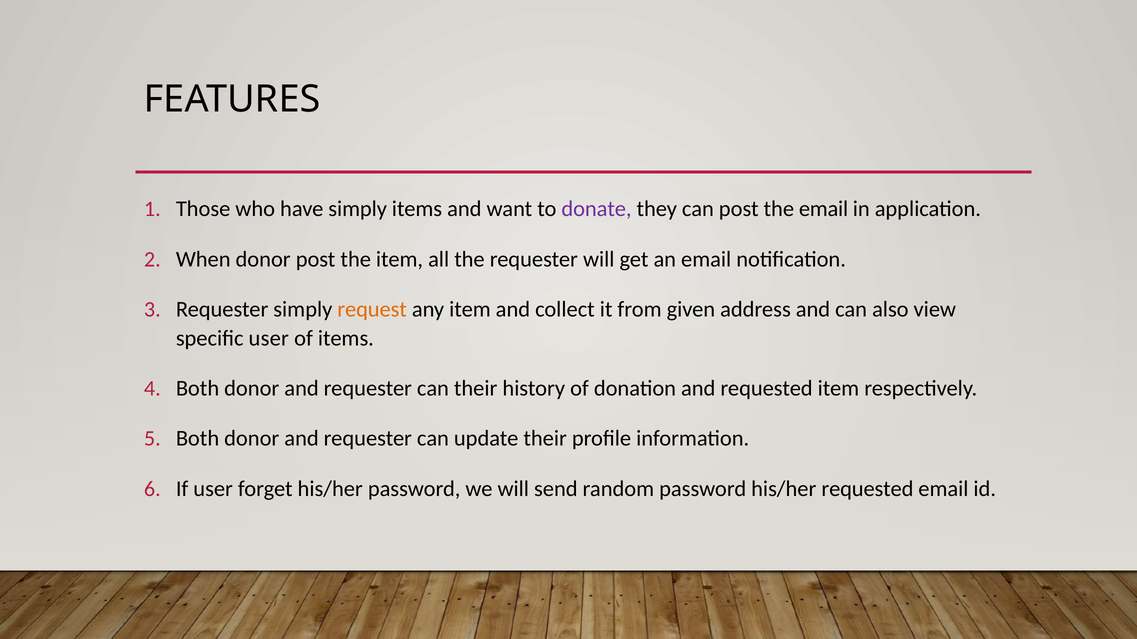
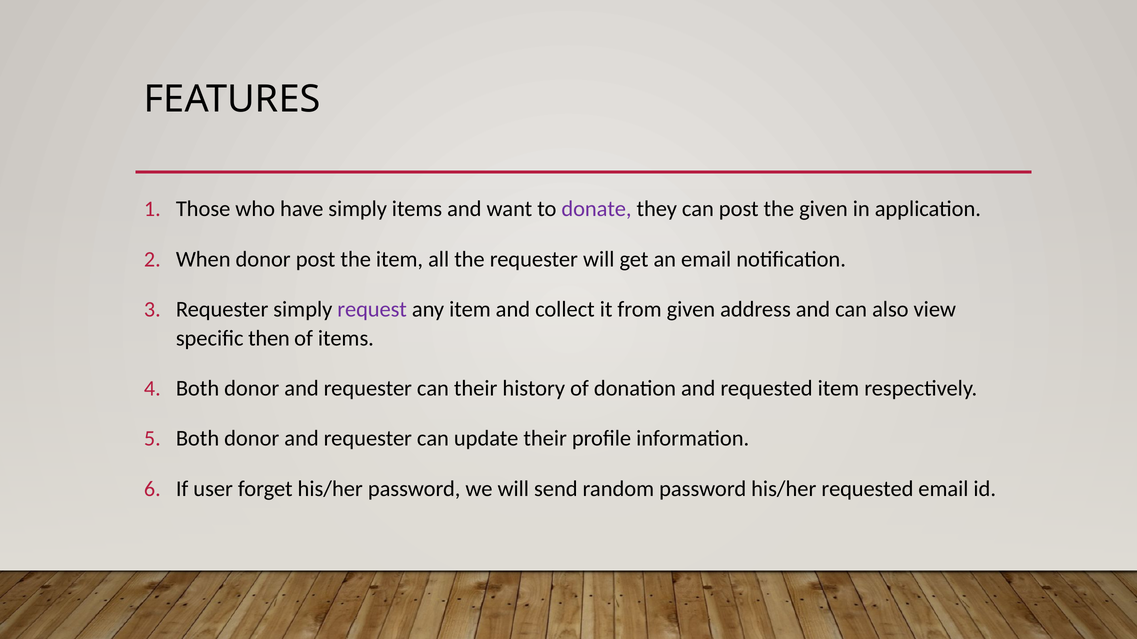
the email: email -> given (823, 209)
request colour: orange -> purple (372, 310)
specific user: user -> then (269, 338)
